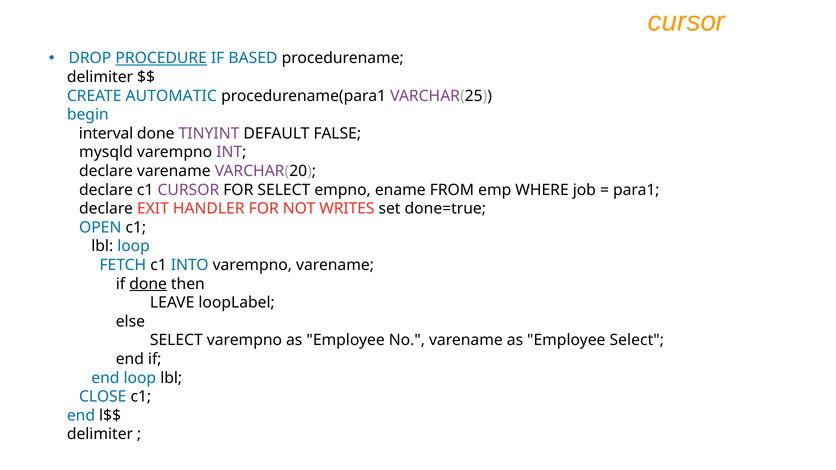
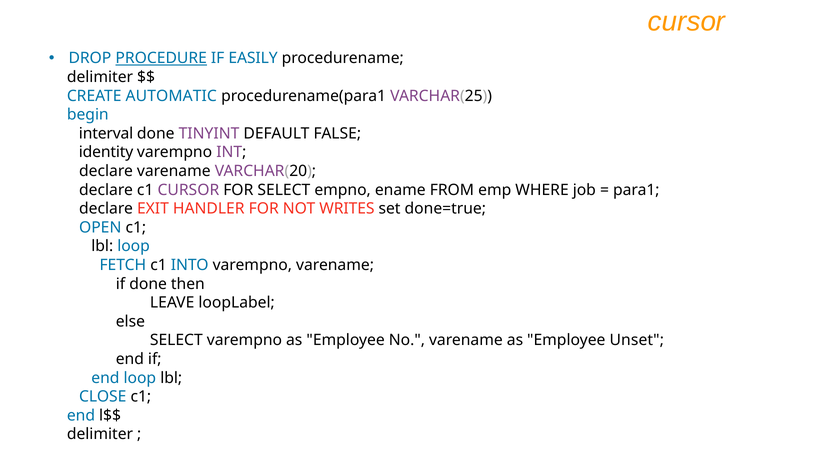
BASED: BASED -> EASILY (253, 58)
mysqld: mysqld -> identity (106, 152)
done underline: present -> none (148, 284)
Employee Select: Select -> Unset (637, 340)
